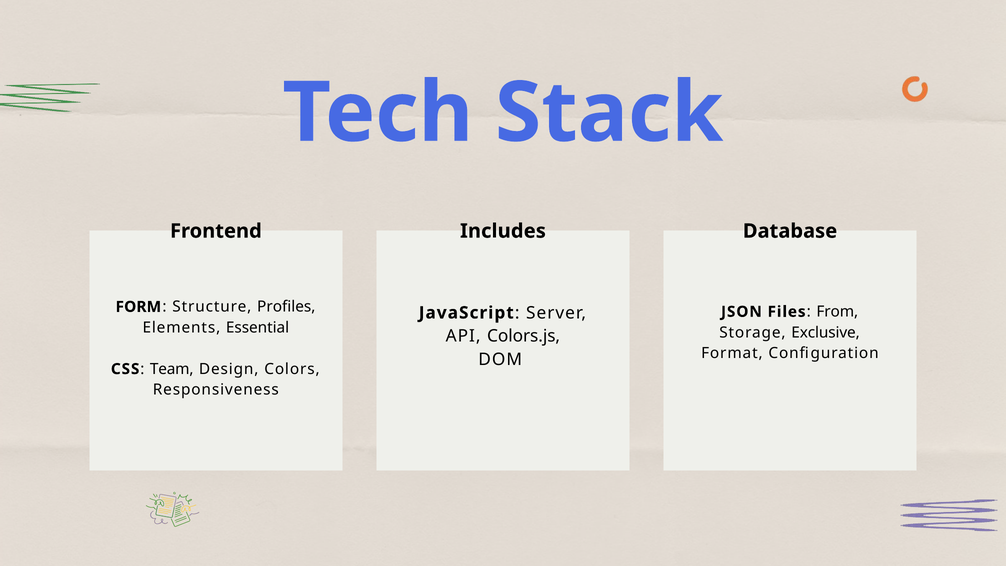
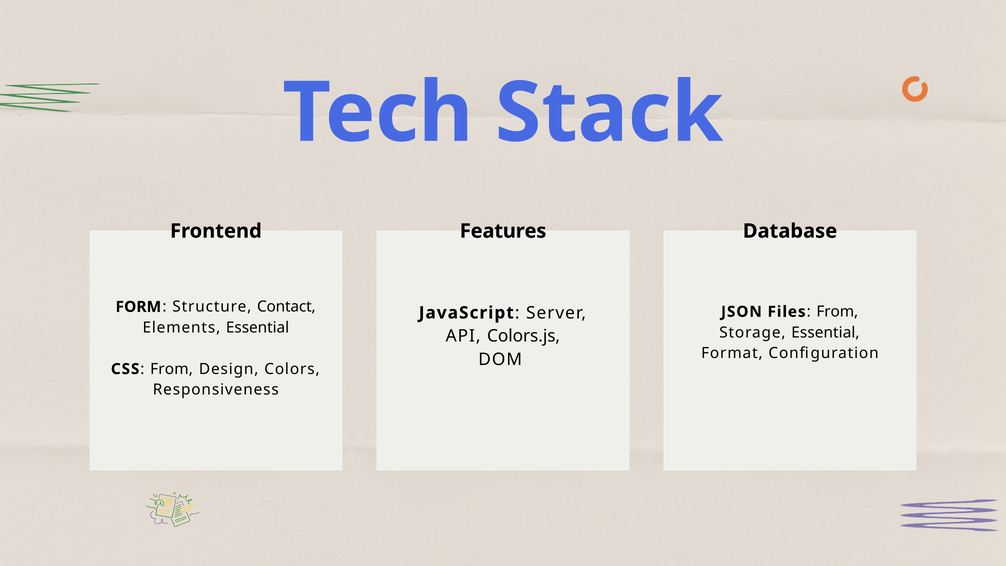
Includes: Includes -> Features (503, 231)
Profiles: Profiles -> Contact (286, 307)
Storage Exclusive: Exclusive -> Essential (825, 332)
Team: Team -> From (172, 369)
